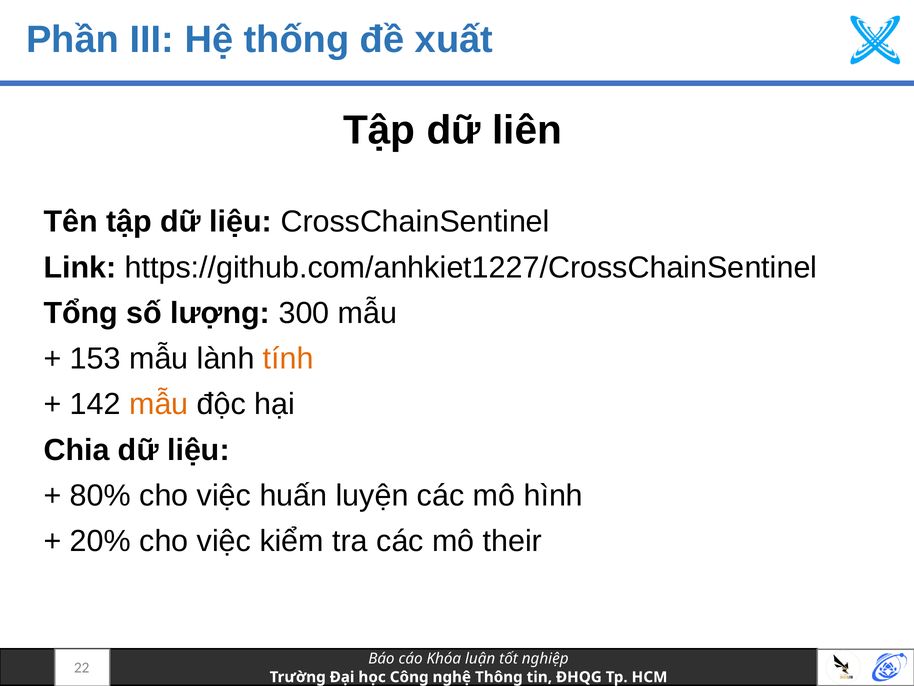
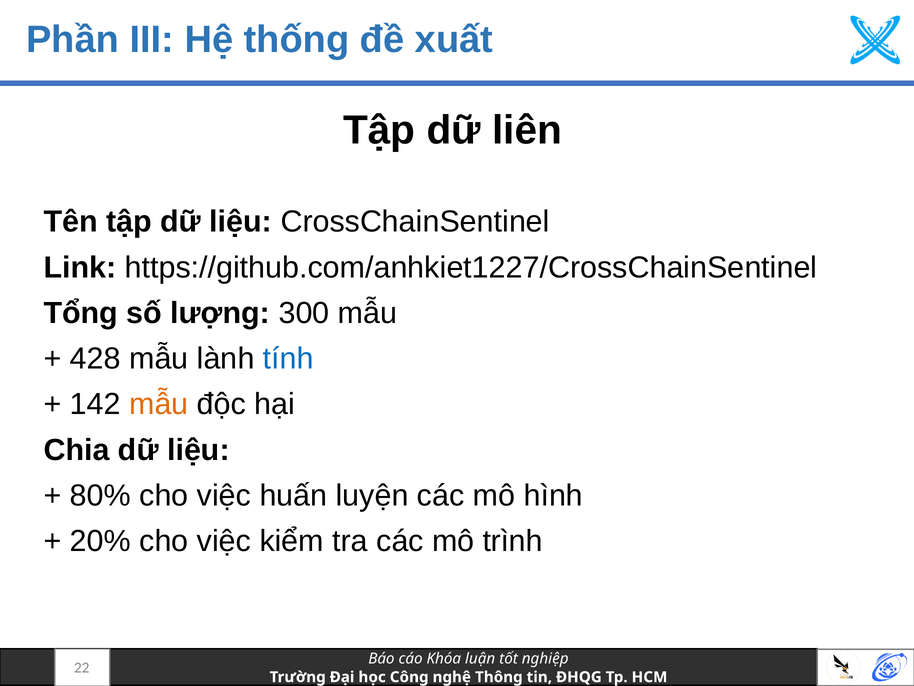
153: 153 -> 428 (95, 359)
tính colour: orange -> blue (288, 359)
their: their -> trình (513, 541)
